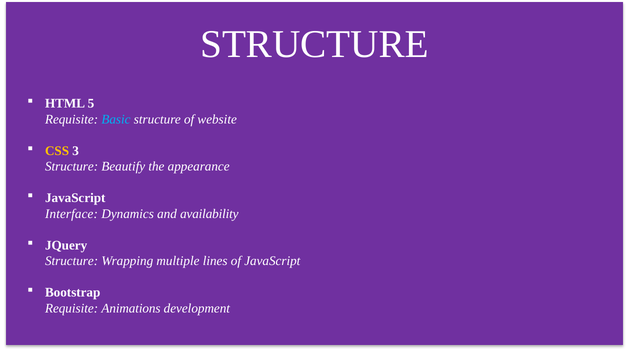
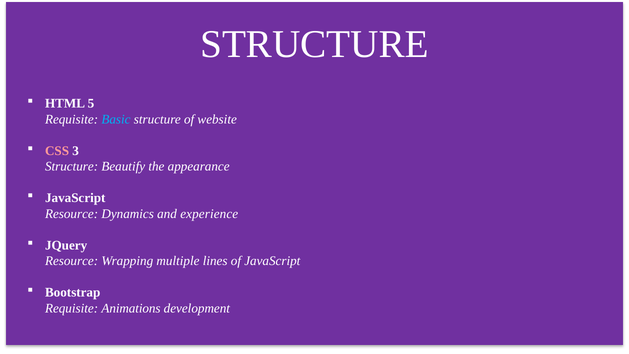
CSS colour: yellow -> pink (57, 151)
Interface: Interface -> Resource (72, 214)
availability: availability -> experience (209, 214)
Structure: Structure -> Resource (72, 261)
